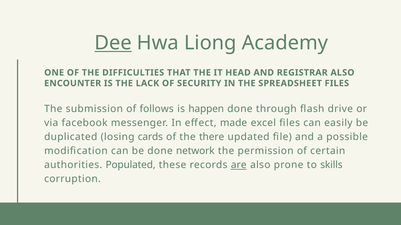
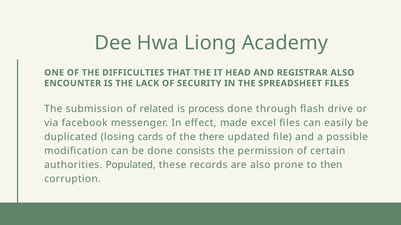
Dee underline: present -> none (113, 43)
follows: follows -> related (157, 109)
happen: happen -> process (206, 109)
network: network -> consists (195, 151)
are underline: present -> none (239, 165)
skills: skills -> then (331, 165)
